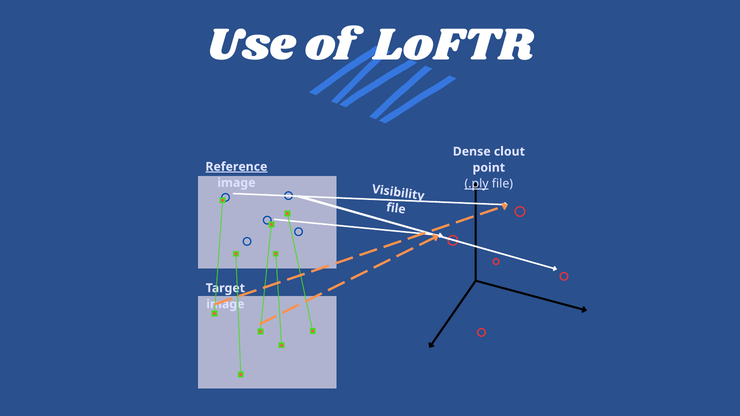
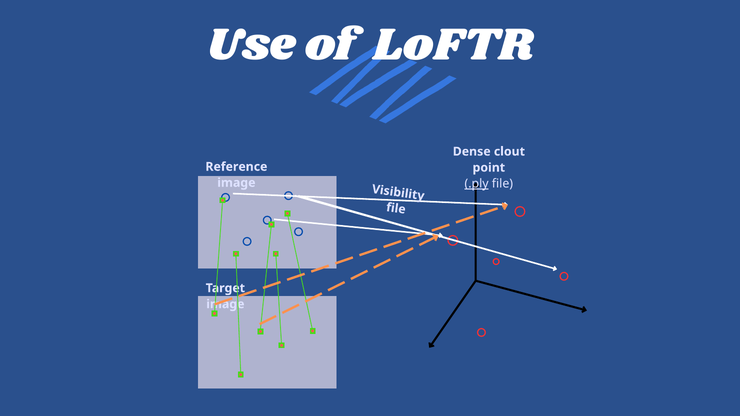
Reference underline: present -> none (236, 167)
